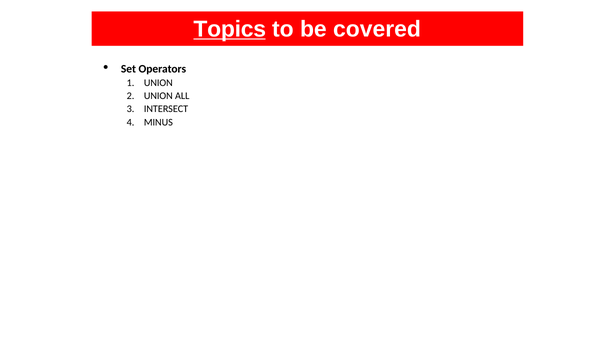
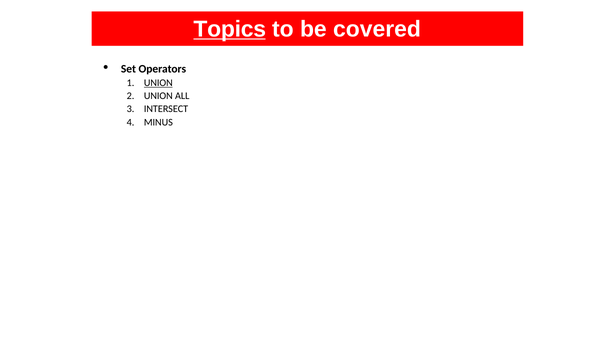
UNION underline: none -> present (158, 83)
